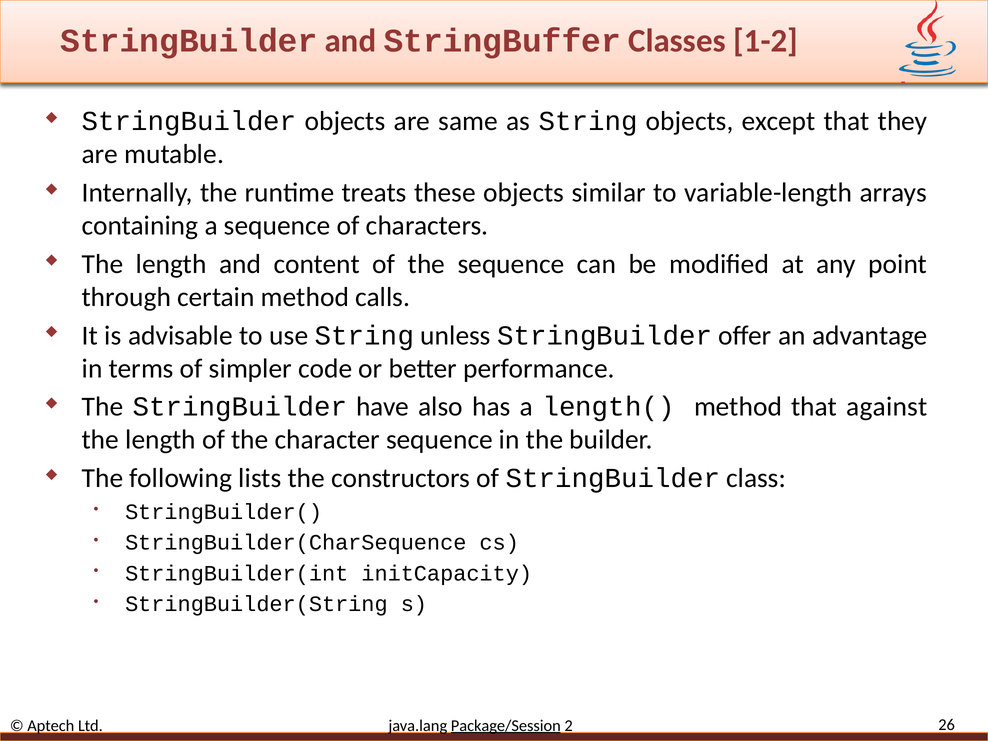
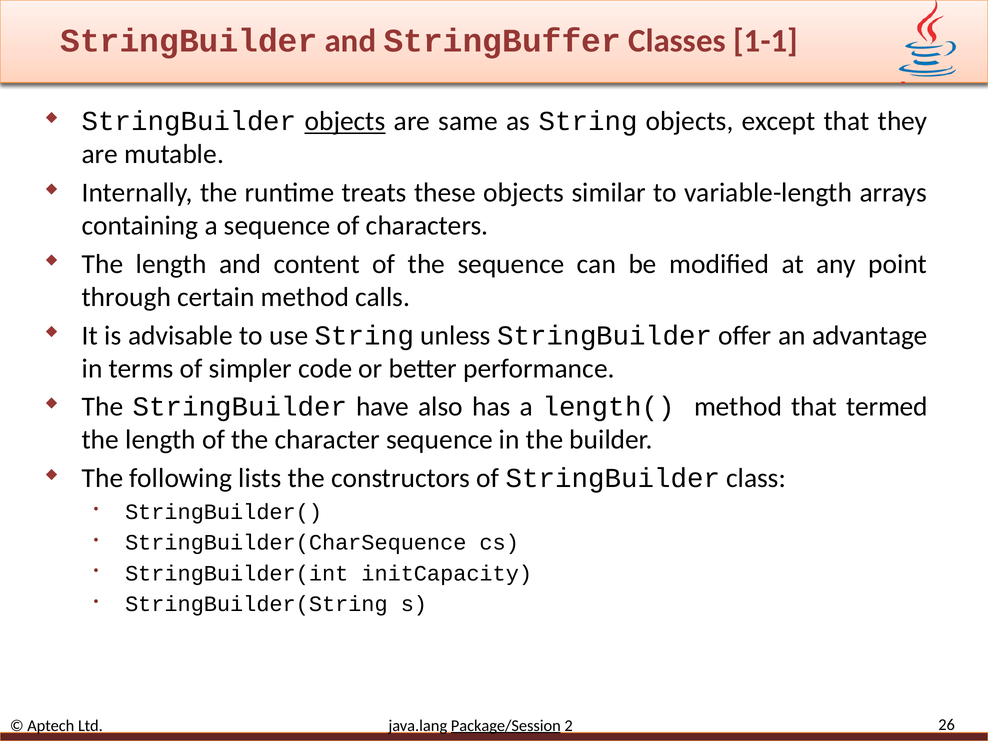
1-2: 1-2 -> 1-1 (766, 41)
objects underline: none -> present (345, 121)
against: against -> termed (887, 407)
